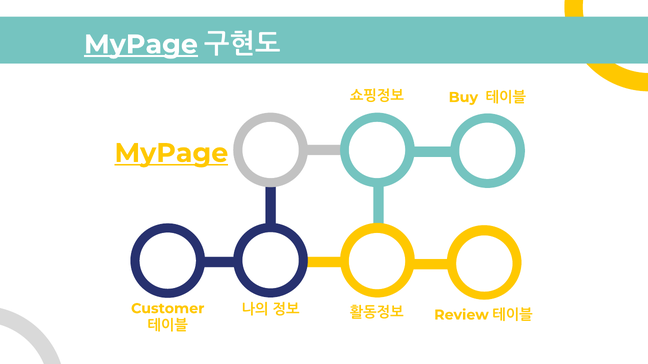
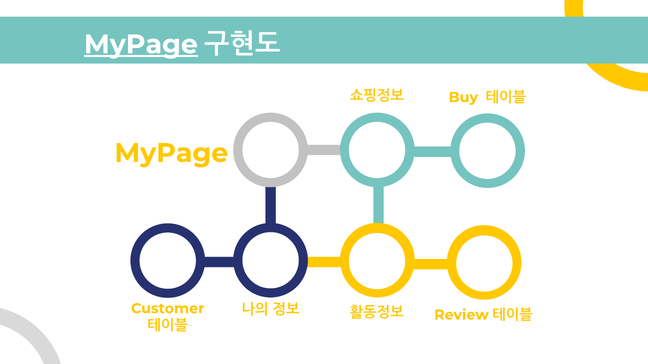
MyPage underline: present -> none (171, 153)
